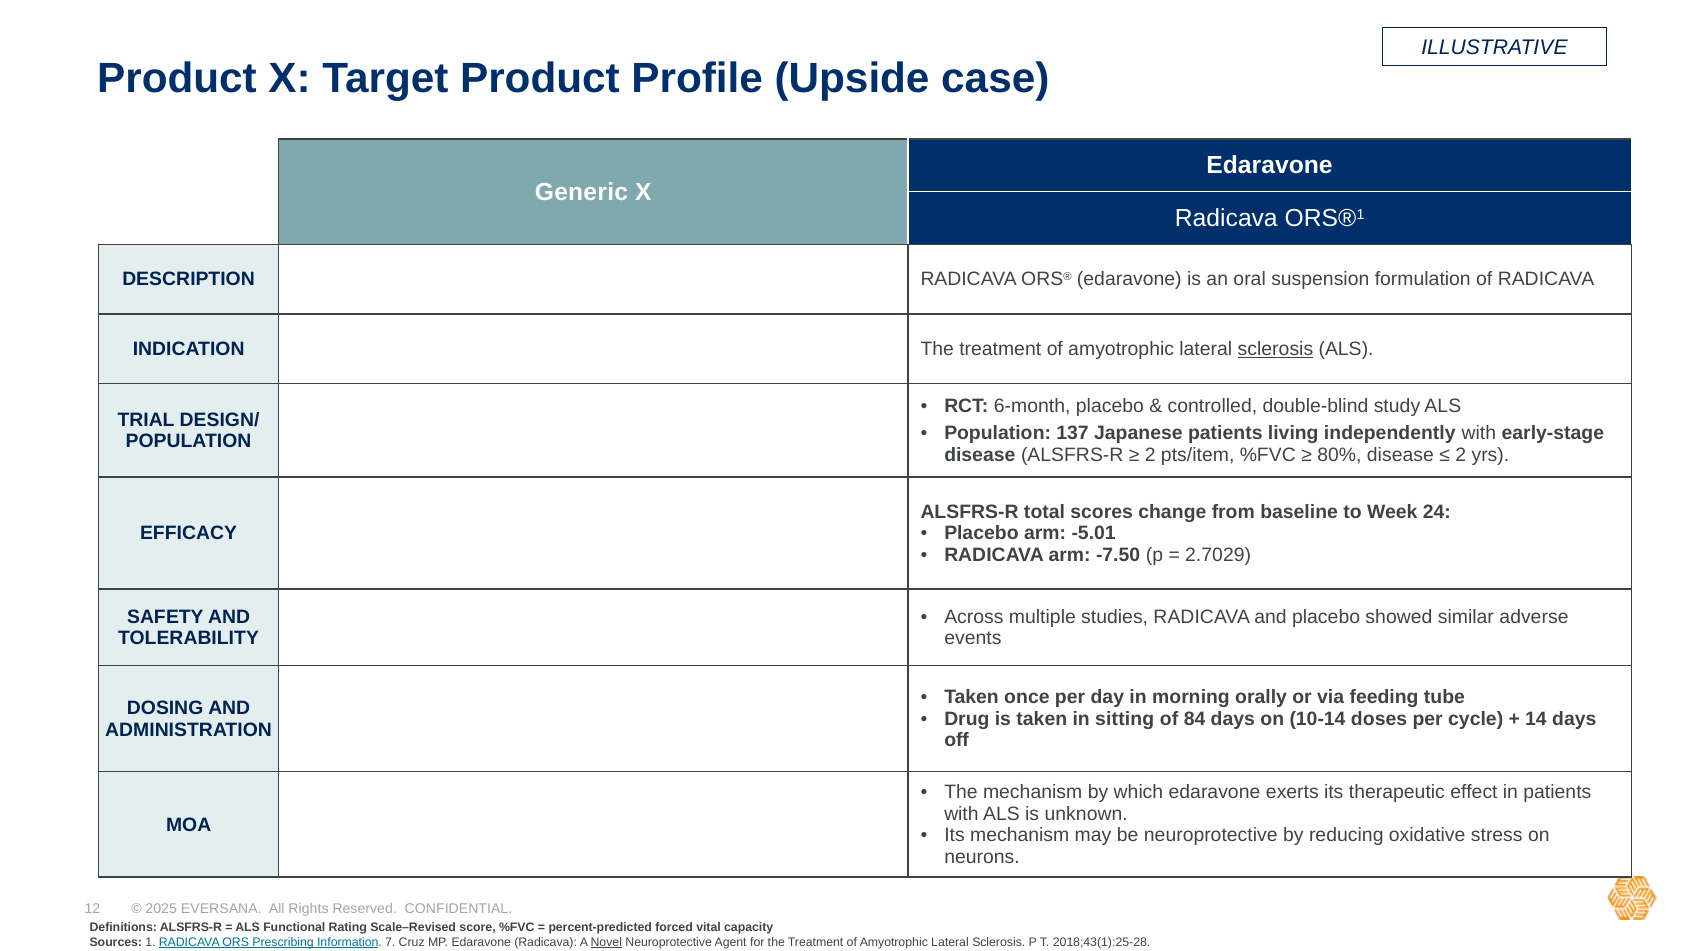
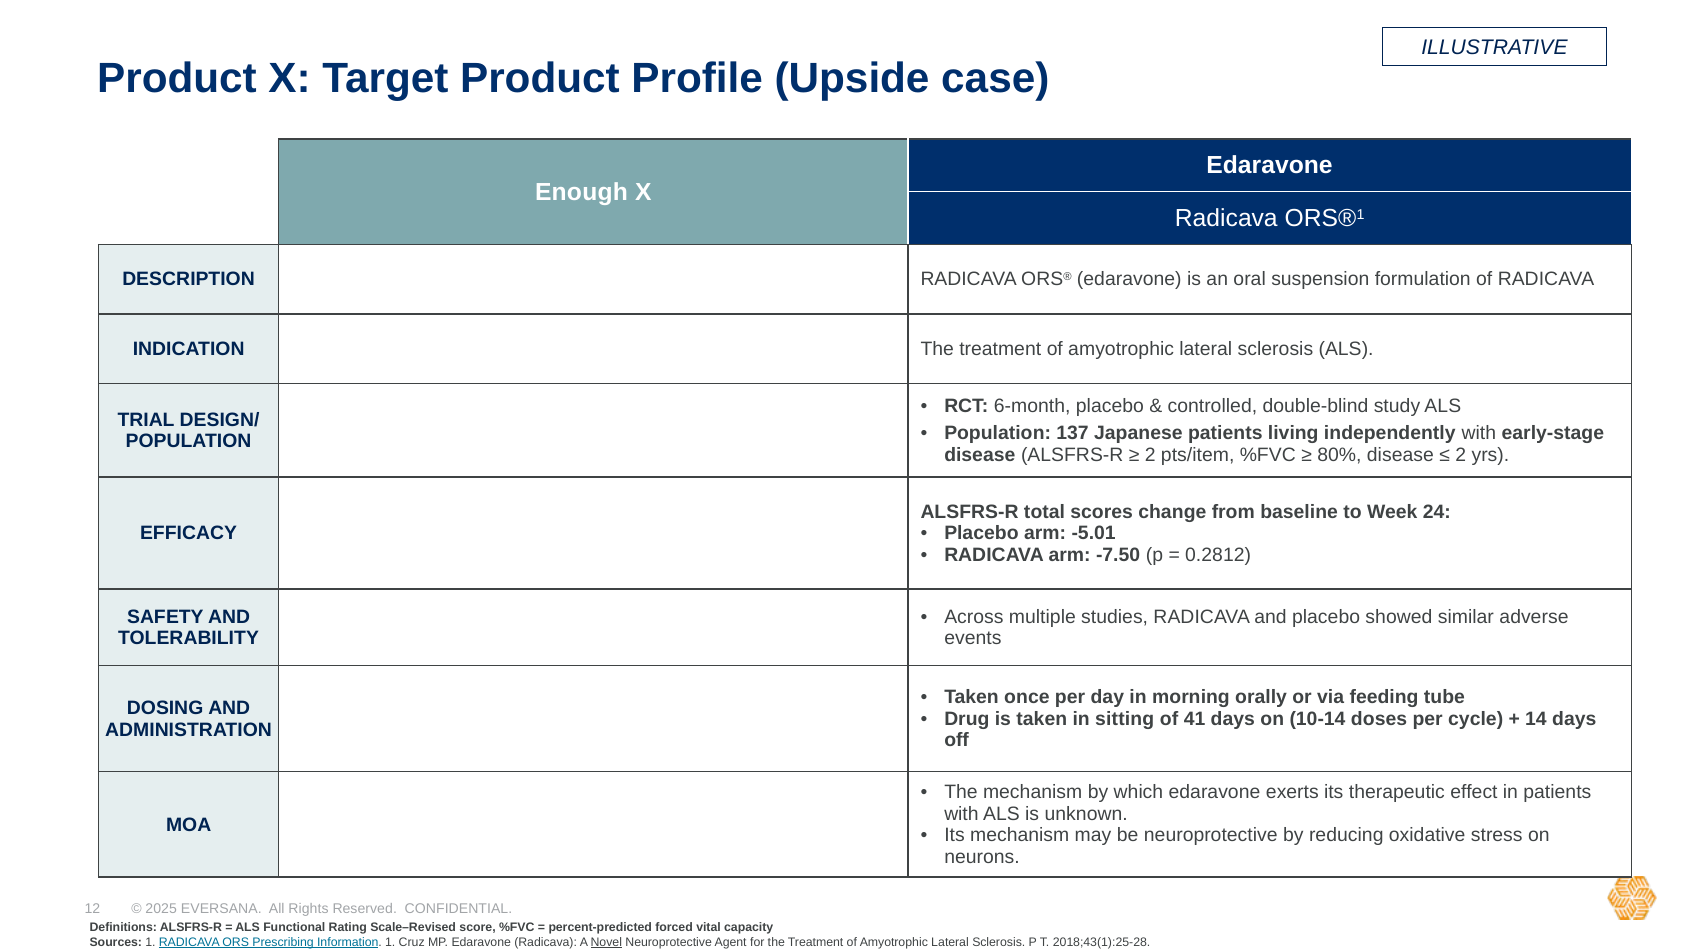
Generic: Generic -> Enough (581, 192)
sclerosis underline: present -> none (1275, 349)
2.7029: 2.7029 -> 0.2812 (1218, 555)
84: 84 -> 41 (1195, 719)
Information 7: 7 -> 1 (390, 943)
